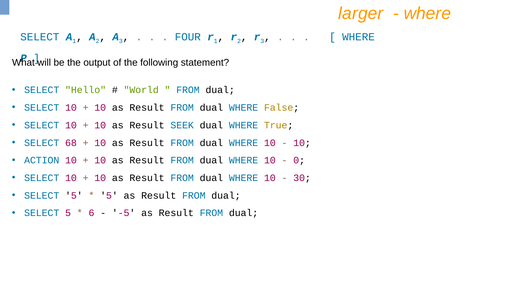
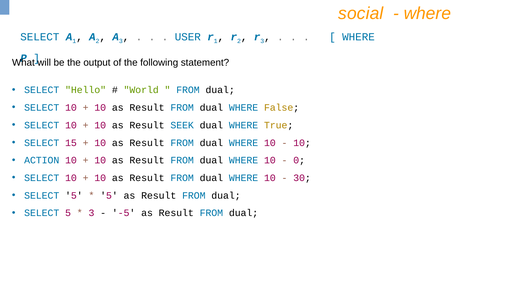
larger: larger -> social (361, 14)
FOUR: FOUR -> USER (188, 37)
68: 68 -> 15 (71, 143)
6: 6 -> 3 (91, 213)
